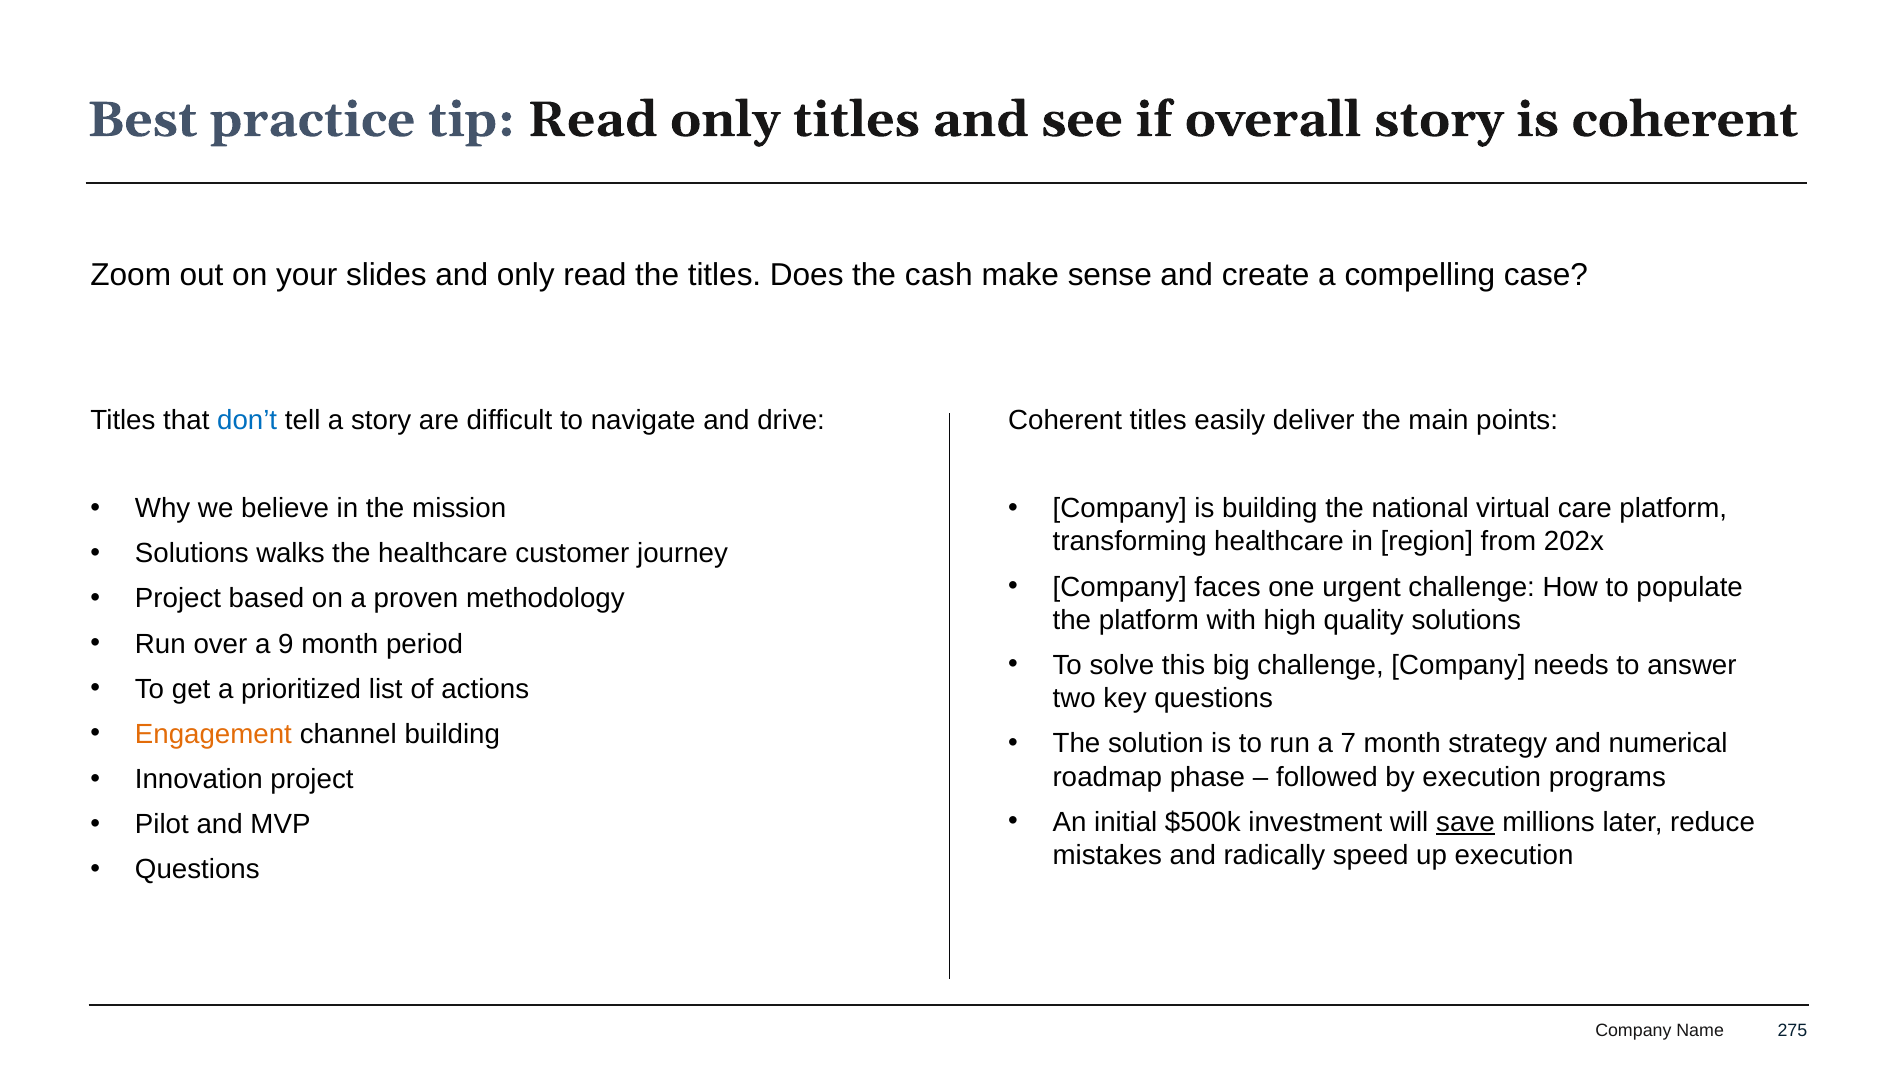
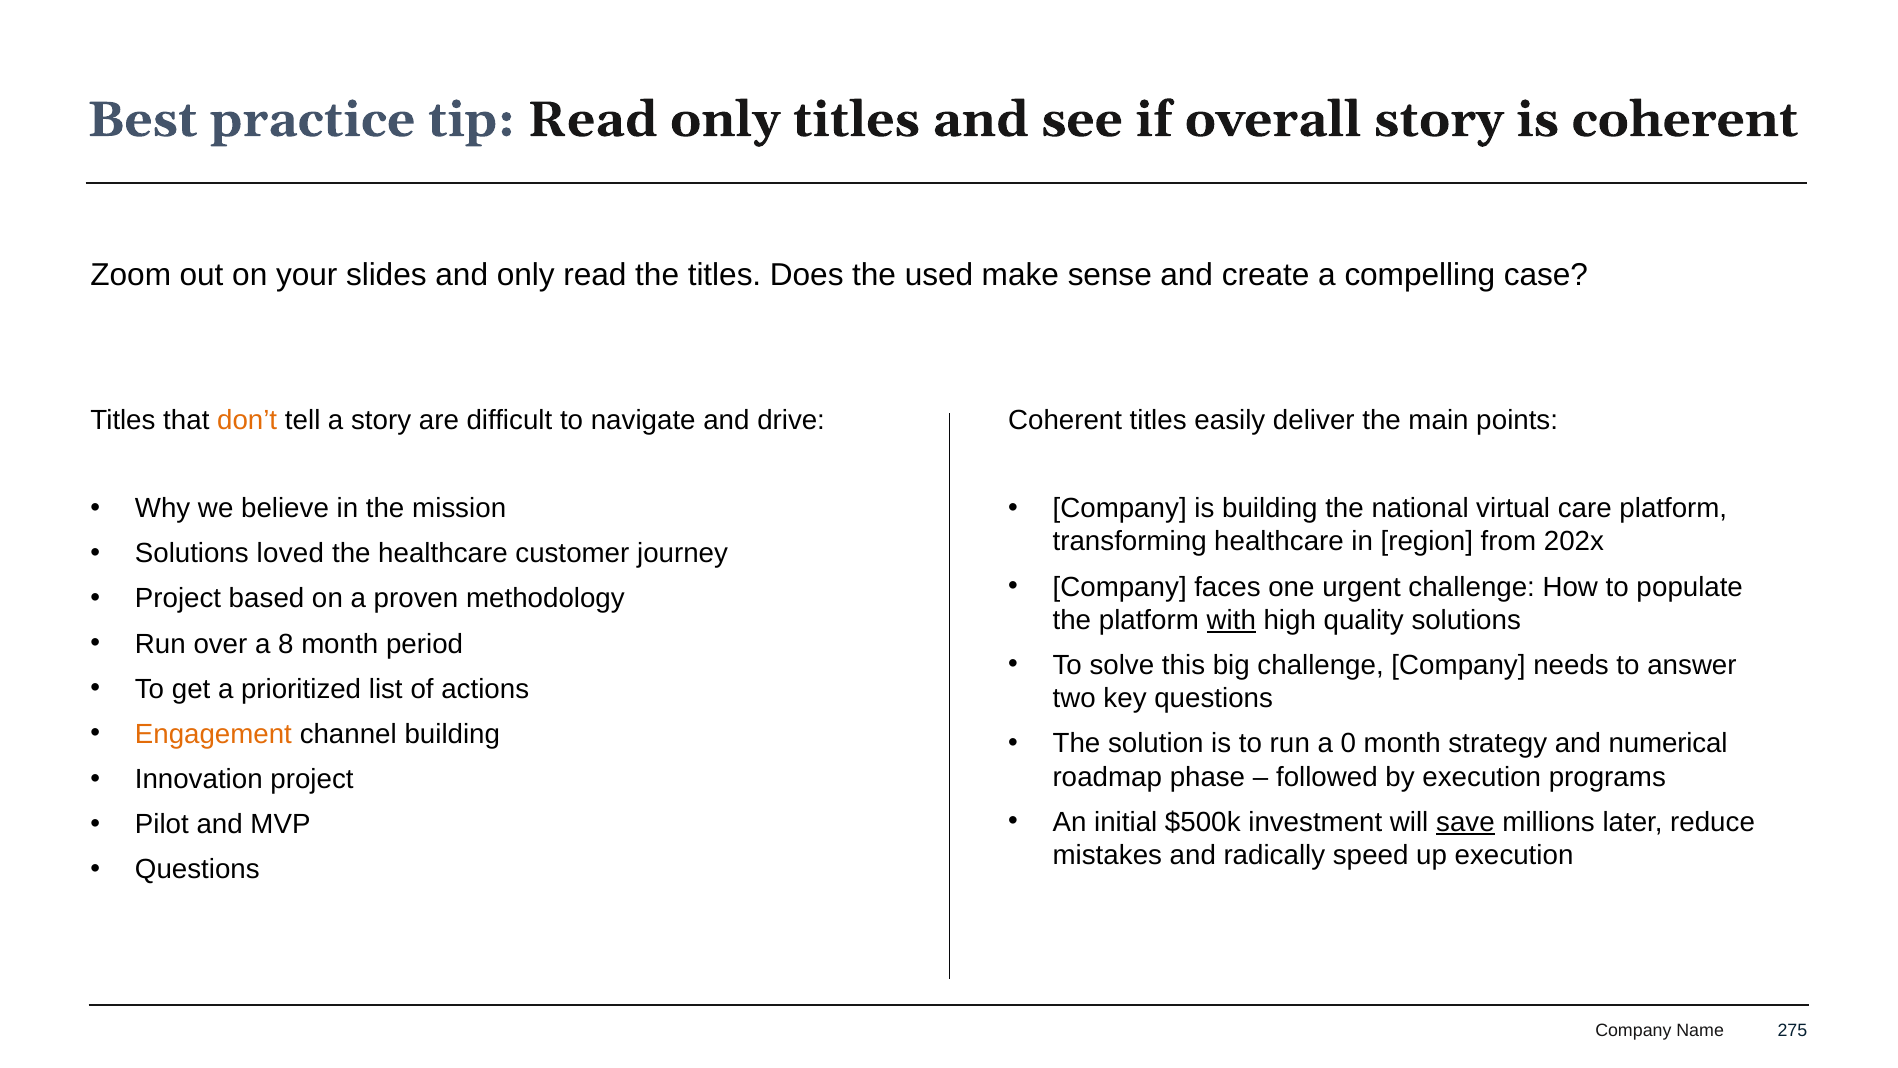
cash: cash -> used (939, 275)
don’t colour: blue -> orange (247, 421)
walks: walks -> loved (290, 553)
with underline: none -> present (1231, 620)
9: 9 -> 8 (286, 644)
7: 7 -> 0 (1348, 743)
